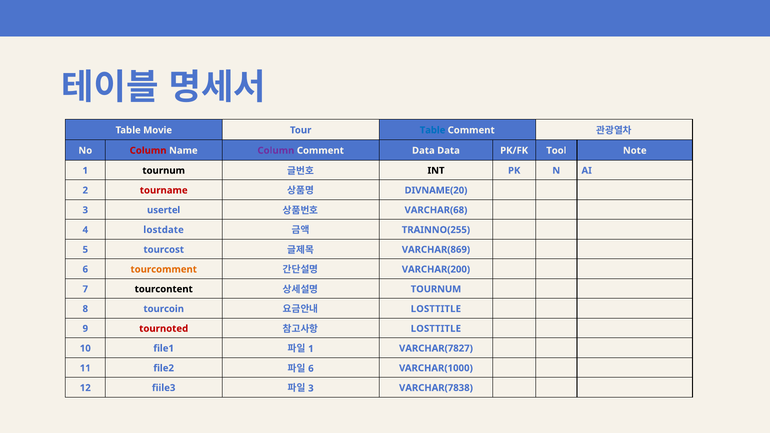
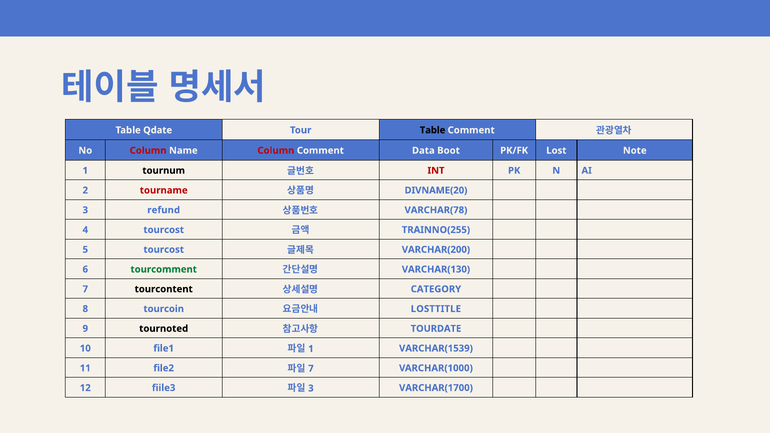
Movie: Movie -> Qdate (158, 130)
Table colour: blue -> black (433, 130)
Column colour: purple -> red (276, 151)
Data Data: Data -> Boot (449, 151)
Tool: Tool -> Lost (556, 151)
INT colour: black -> red (436, 171)
usertel: usertel -> refund (164, 210)
VARCHAR(68: VARCHAR(68 -> VARCHAR(78 (436, 210)
4 lostdate: lostdate -> tourcost (164, 230)
VARCHAR(869: VARCHAR(869 -> VARCHAR(200 (436, 250)
tourcomment colour: orange -> green (164, 269)
VARCHAR(200: VARCHAR(200 -> VARCHAR(130 (436, 269)
TOURNUM: TOURNUM -> CATEGORY (436, 289)
tournoted colour: red -> black (164, 329)
LOSTTITLE: LOSTTITLE -> TOURDATE (436, 329)
VARCHAR(7827: VARCHAR(7827 -> VARCHAR(1539 (436, 348)
6: 6 -> 7 (311, 369)
VARCHAR(7838: VARCHAR(7838 -> VARCHAR(1700 (436, 388)
